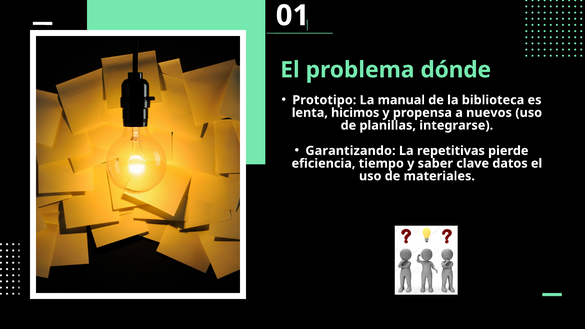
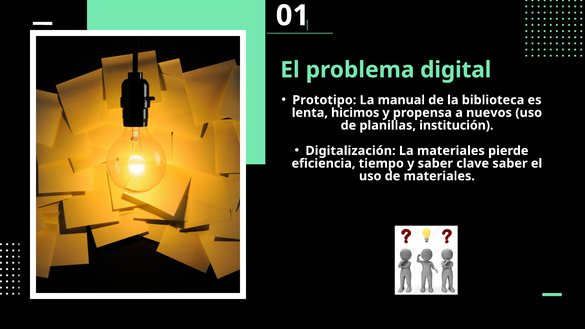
dónde: dónde -> digital (456, 70)
integrarse: integrarse -> institución (456, 125)
Garantizando: Garantizando -> Digitalización (351, 151)
La repetitivas: repetitivas -> materiales (451, 151)
clave datos: datos -> saber (510, 163)
